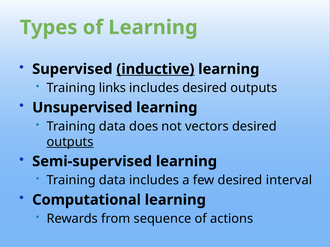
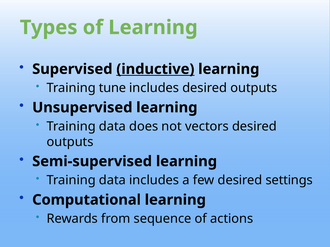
links: links -> tune (112, 88)
outputs underline: present -> none (70, 142)
interval: interval -> settings (289, 181)
